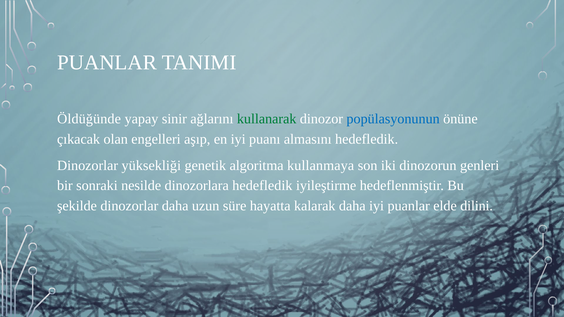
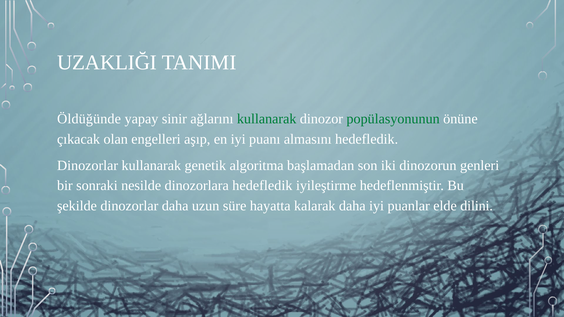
PUANLAR: PUANLAR -> UZAKLIĞI (107, 63)
popülasyonunun colour: blue -> green (393, 119)
Dinozorlar yüksekliği: yüksekliği -> kullanarak (151, 165)
kullanmaya: kullanmaya -> başlamadan (321, 165)
